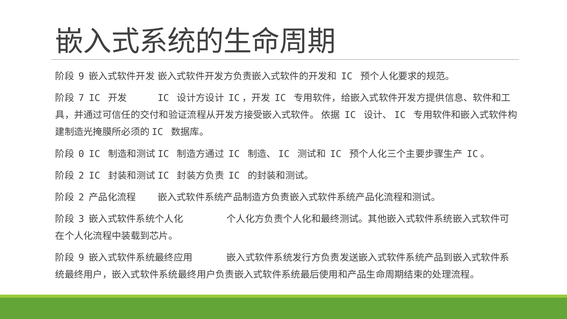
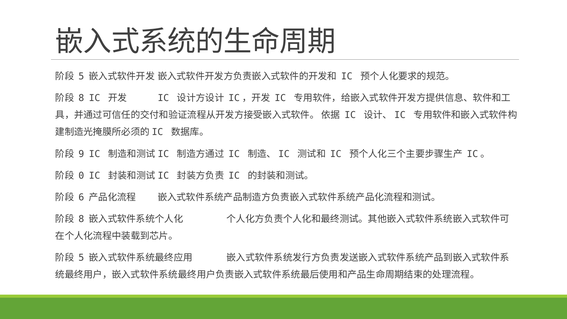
9: 9 -> 5 (81, 76)
7: 7 -> 8 (81, 98)
0: 0 -> 9 (81, 154)
2: 2 -> 0 (81, 176)
2: 2 -> 6 (81, 197)
3: 3 -> 8 (81, 219)
9: 9 -> 5 (81, 258)
